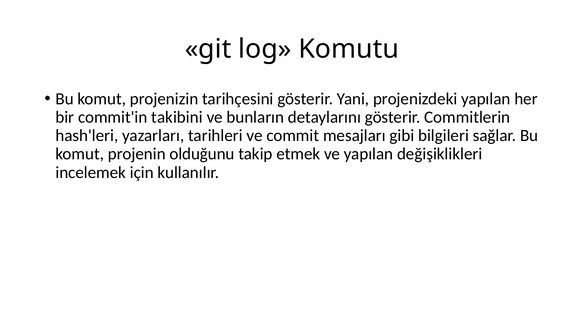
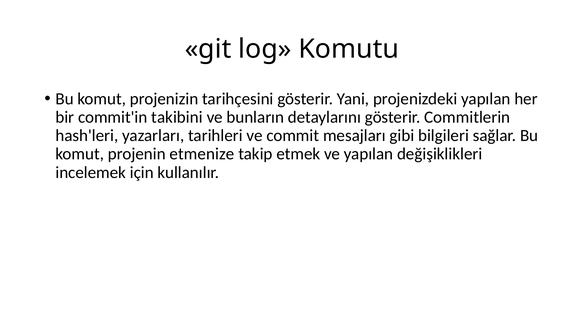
olduğunu: olduğunu -> etmenize (202, 154)
